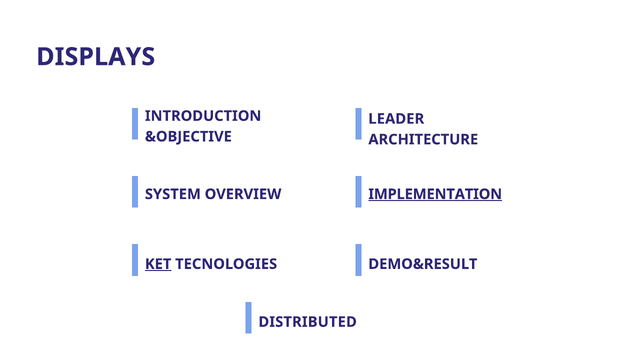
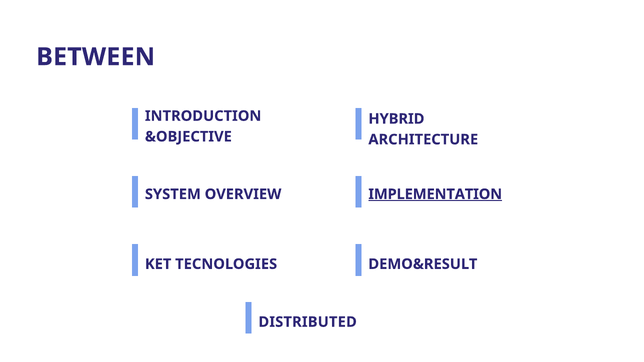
DISPLAYS: DISPLAYS -> BETWEEN (96, 57)
LEADER: LEADER -> HYBRID (396, 119)
KET underline: present -> none (158, 264)
